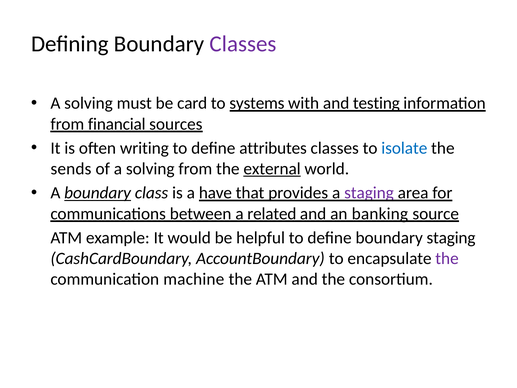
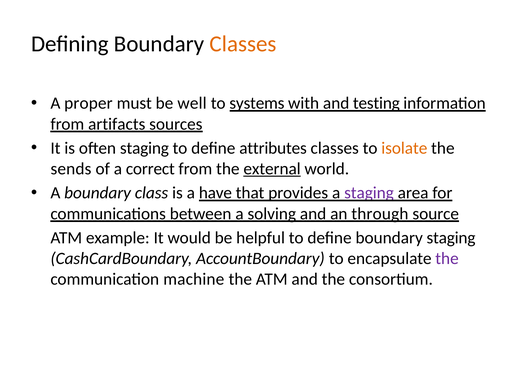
Classes colour: purple -> orange (243, 44)
solving: solving -> proper (88, 103)
card: card -> well (192, 103)
financial: financial -> artifacts (117, 124)
often writing: writing -> staging (144, 148)
isolate colour: blue -> orange (404, 148)
of a solving: solving -> correct (150, 169)
boundary underline: present -> none (98, 193)
related: related -> solving (272, 214)
banking: banking -> through (380, 214)
